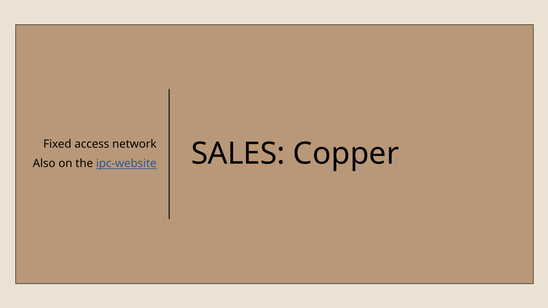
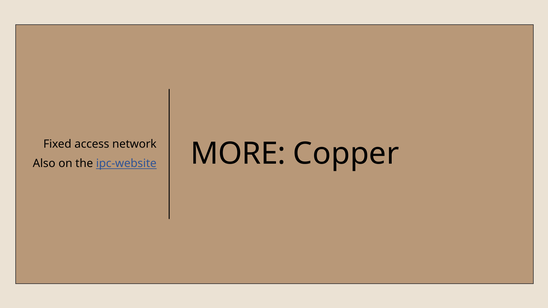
SALES: SALES -> MORE (238, 154)
